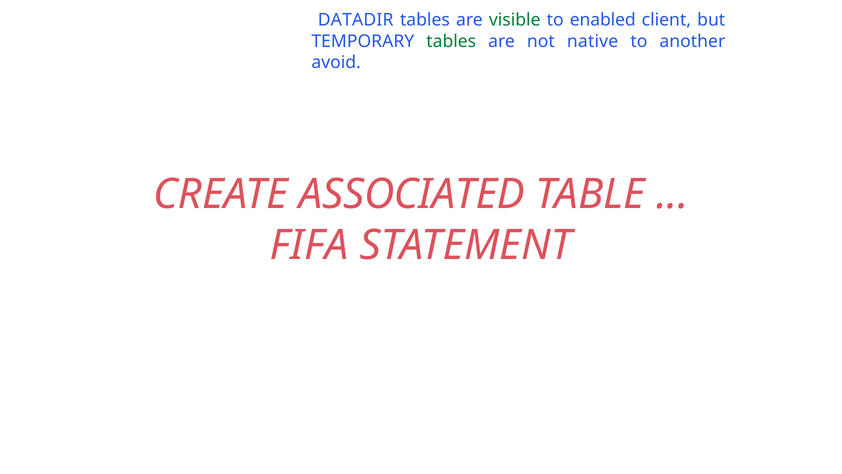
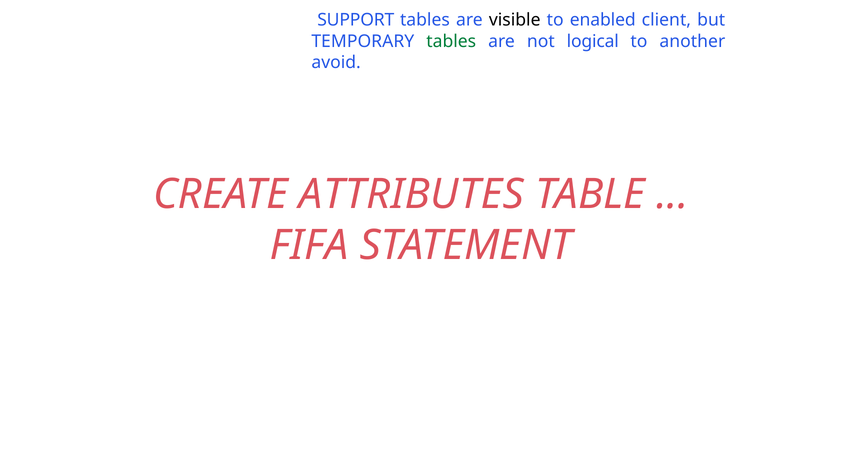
DATADIR: DATADIR -> SUPPORT (356, 20)
visible colour: green -> black (515, 20)
native: native -> logical (593, 41)
ASSOCIATED: ASSOCIATED -> ATTRIBUTES (412, 194)
